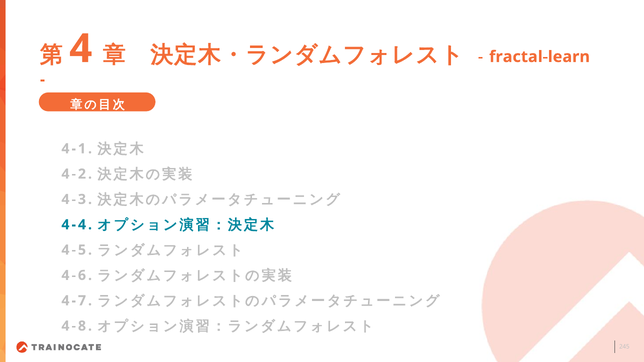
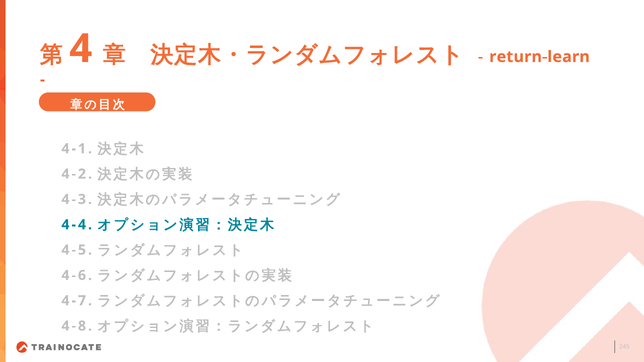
fractal-learn: fractal-learn -> return-learn (540, 57)
